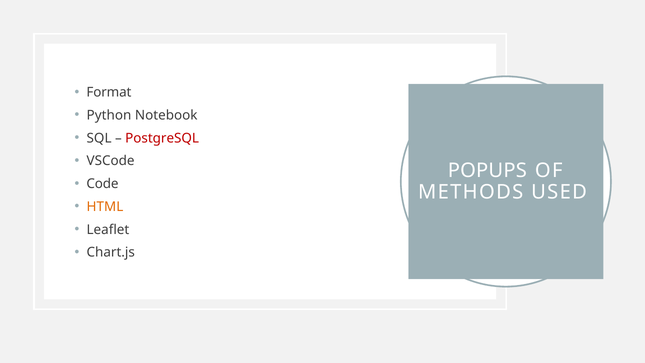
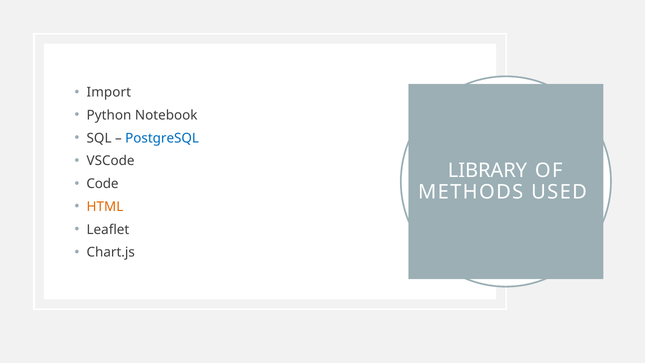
Format: Format -> Import (109, 92)
PostgreSQL colour: red -> blue (162, 138)
POPUPS: POPUPS -> LIBRARY (487, 170)
